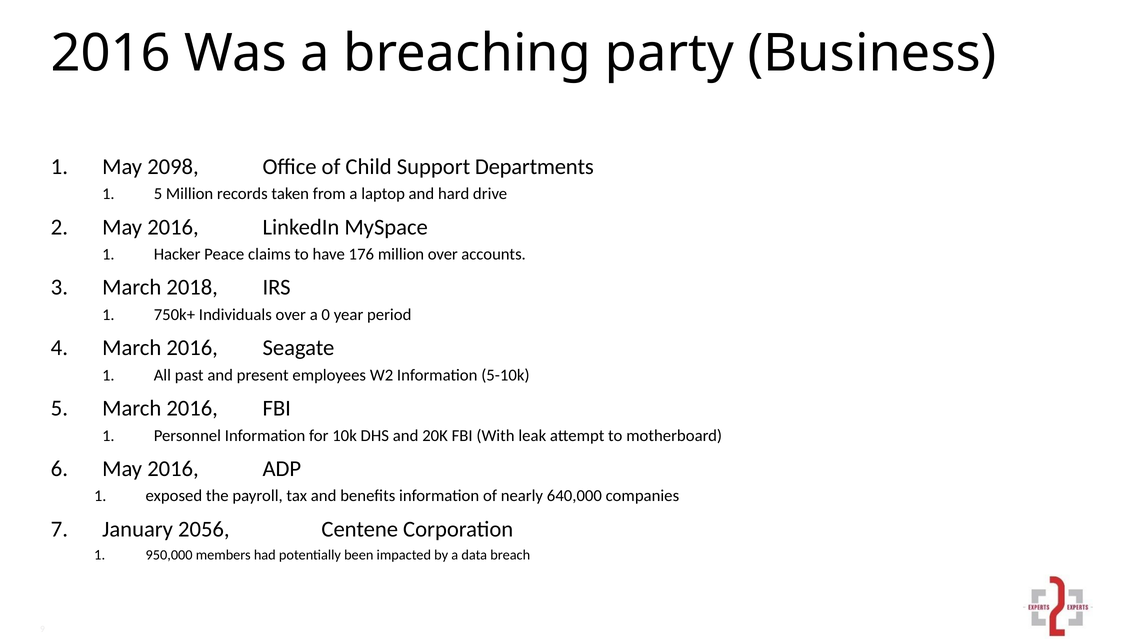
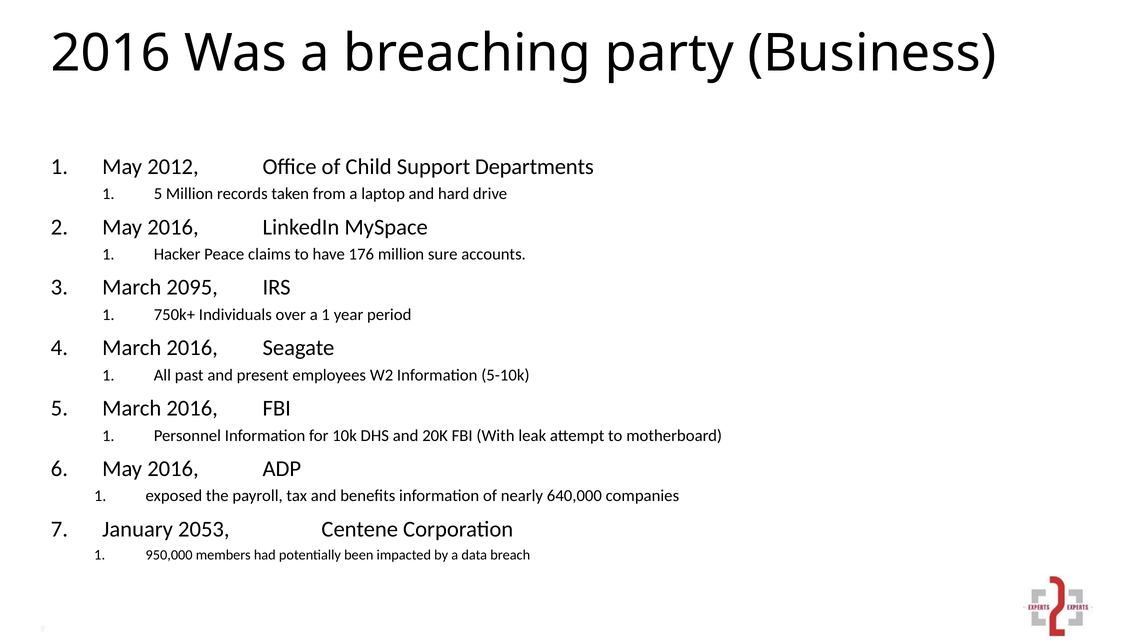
2098: 2098 -> 2012 (173, 167)
million over: over -> sure (443, 254)
2018: 2018 -> 2095 (192, 288)
a 0: 0 -> 1 (326, 315)
2056: 2056 -> 2053 (204, 529)
